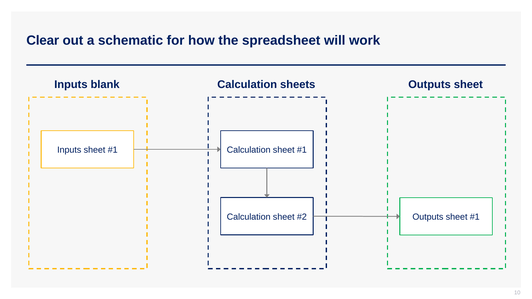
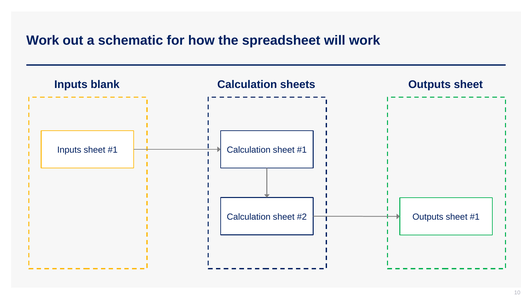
Clear: Clear -> Work (43, 41)
